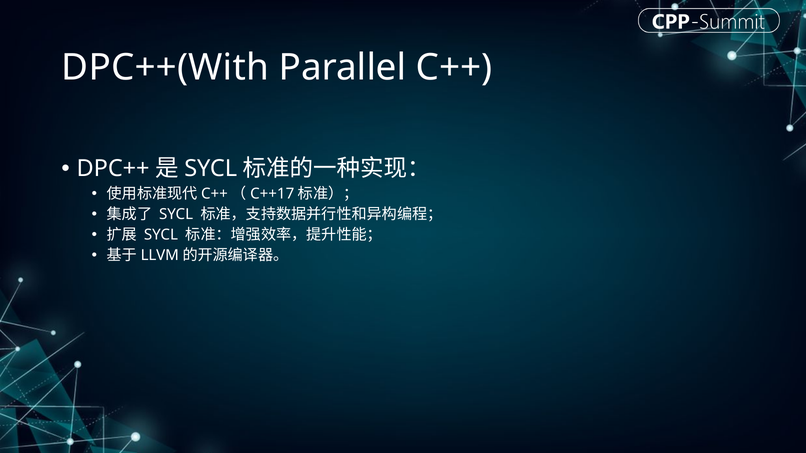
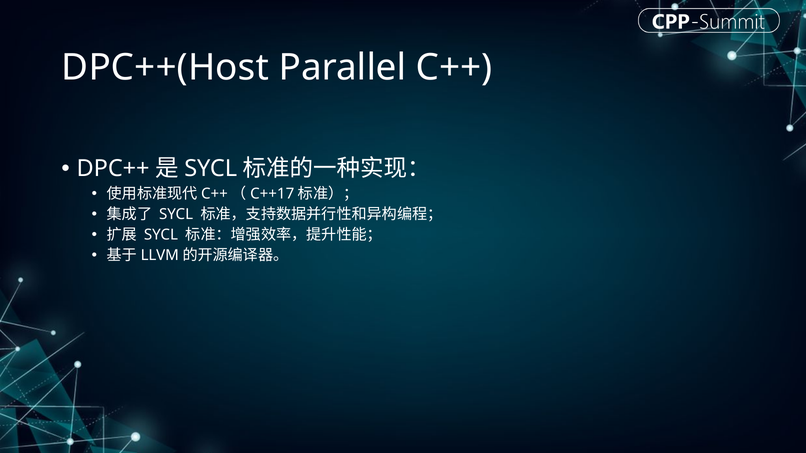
DPC++(With: DPC++(With -> DPC++(Host (165, 68)
